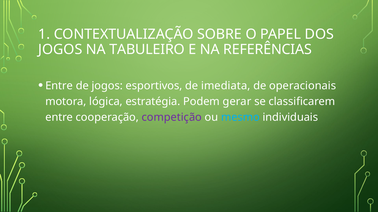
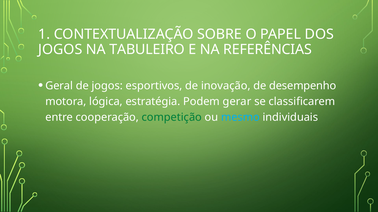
Entre: Entre -> Geral (59, 86)
imediata: imediata -> inovação (226, 86)
operacionais: operacionais -> desempenho (303, 86)
competição colour: purple -> green (172, 118)
